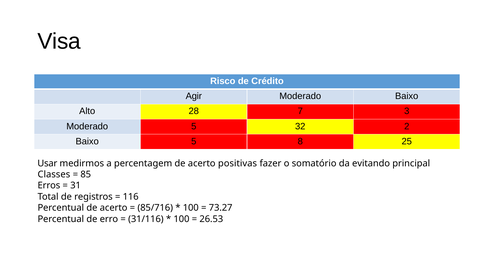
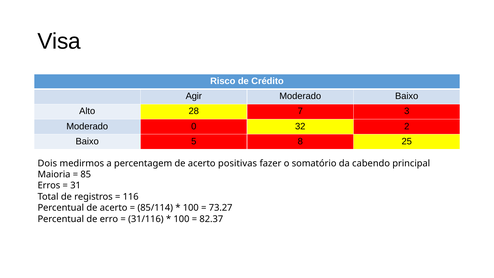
Moderado 5: 5 -> 0 (194, 126)
Usar: Usar -> Dois (47, 163)
evitando: evitando -> cabendo (371, 163)
Classes: Classes -> Maioria (54, 174)
85/716: 85/716 -> 85/114 (155, 208)
26.53: 26.53 -> 82.37 (211, 219)
